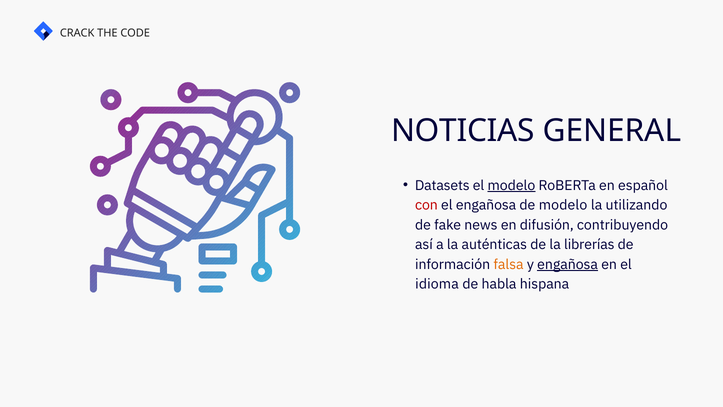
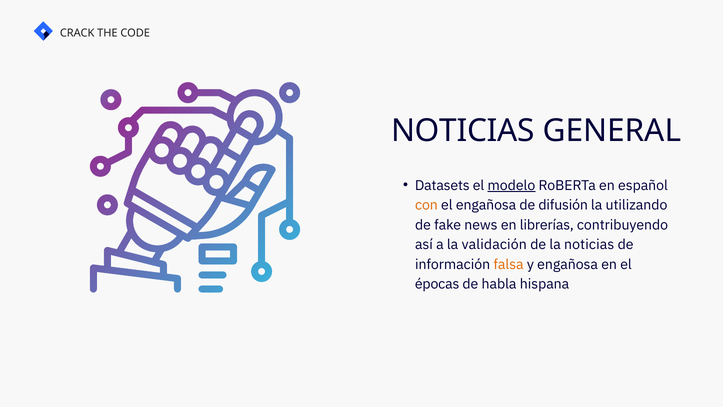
con colour: red -> orange (426, 205)
de modelo: modelo -> difusión (563, 205)
difusión: difusión -> librerías (547, 225)
auténticas: auténticas -> validación (494, 245)
la librerías: librerías -> noticias (589, 245)
engañosa underline: present -> none (568, 264)
idioma: idioma -> épocas (437, 284)
